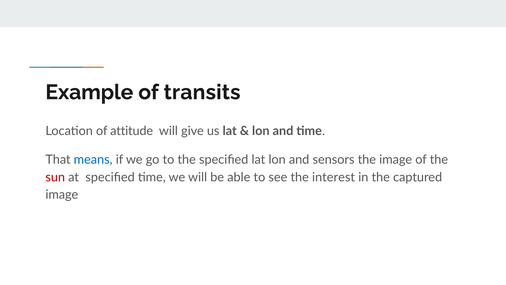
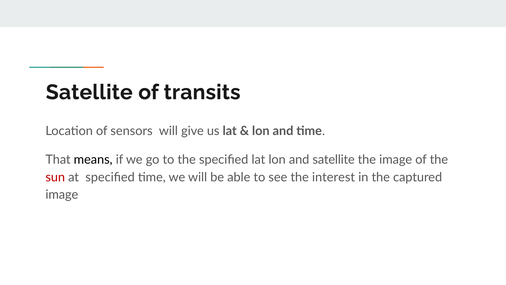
Example: Example -> Satellite (89, 92)
attitude: attitude -> sensors (132, 131)
means colour: blue -> black (93, 160)
and sensors: sensors -> satellite (334, 160)
